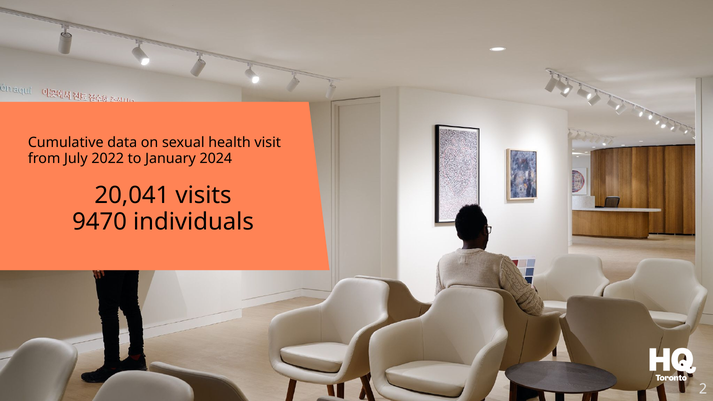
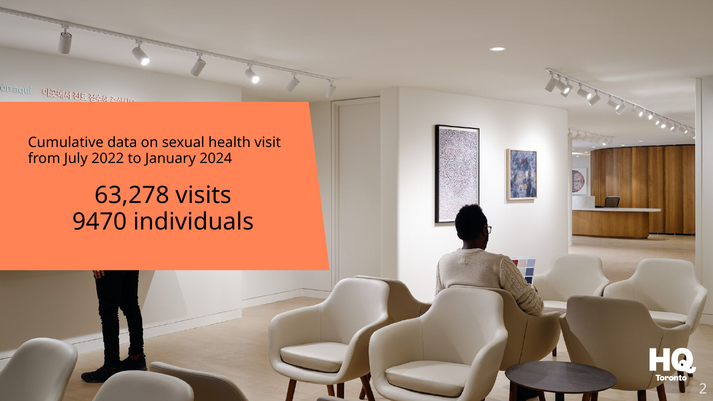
20,041: 20,041 -> 63,278 (132, 196)
